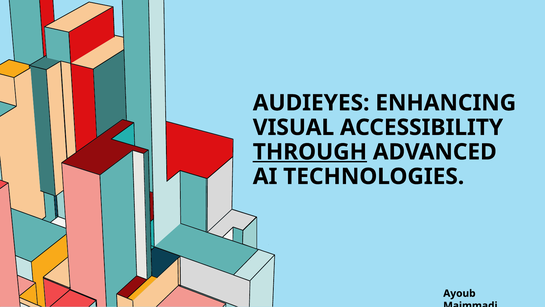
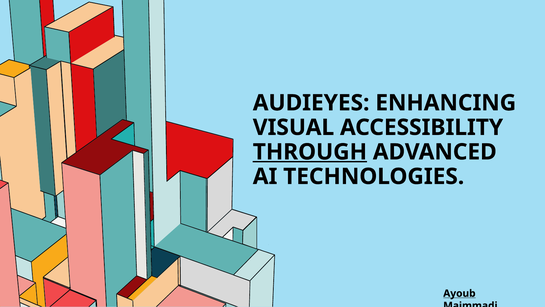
Ayoub underline: none -> present (459, 293)
